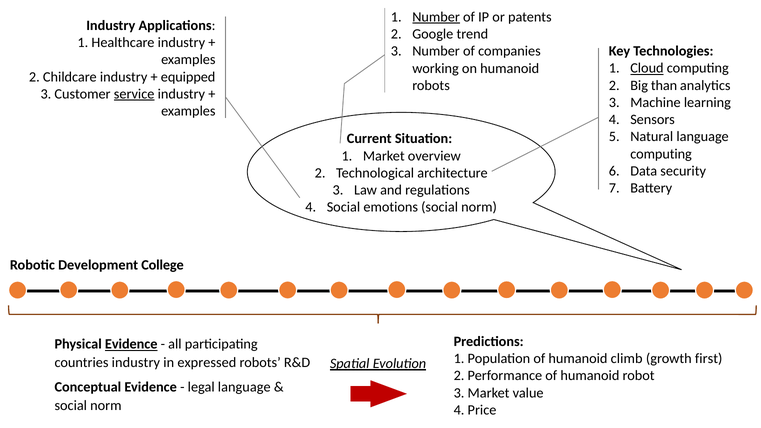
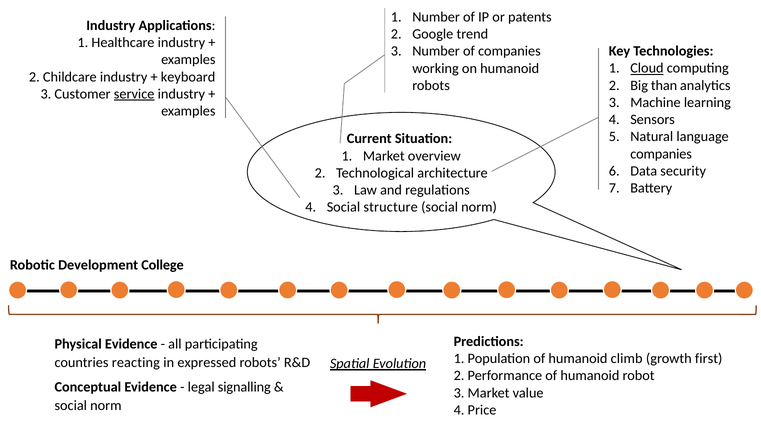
Number underline: present -> none (436, 17)
equipped: equipped -> keyboard (188, 77)
computing: computing -> companies (661, 154)
emotions: emotions -> structure (391, 207)
Evidence underline: present -> none (131, 344)
countries industry: industry -> reacting (136, 363)
legal language: language -> signalling (244, 387)
